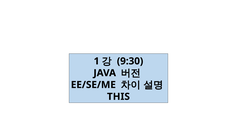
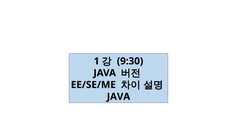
THIS: THIS -> JAVA (118, 97)
